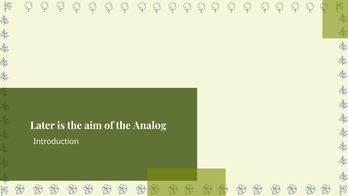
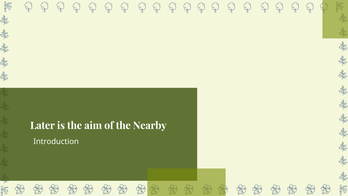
Analog: Analog -> Nearby (150, 125)
